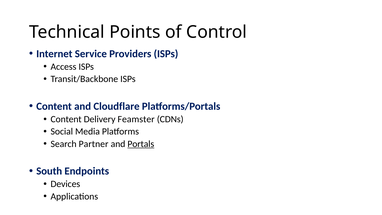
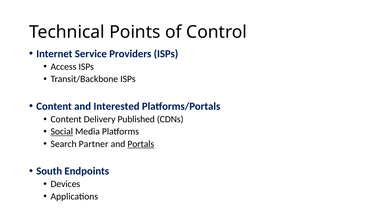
Cloudflare: Cloudflare -> Interested (117, 106)
Feamster: Feamster -> Published (136, 119)
Social underline: none -> present (62, 131)
